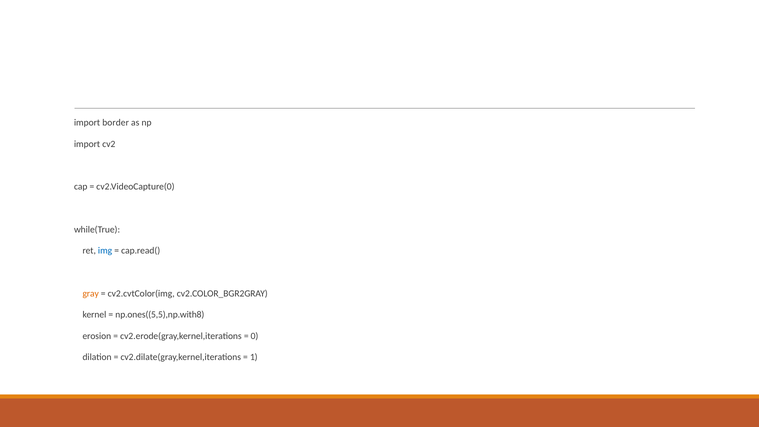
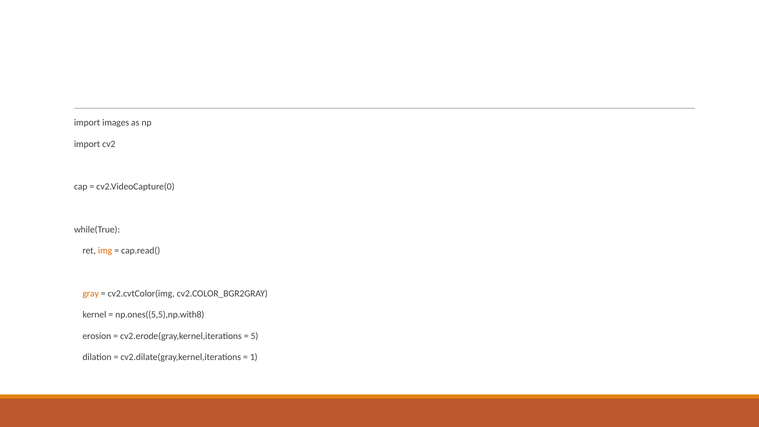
border: border -> images (116, 123)
img colour: blue -> orange (105, 251)
0: 0 -> 5 (255, 336)
